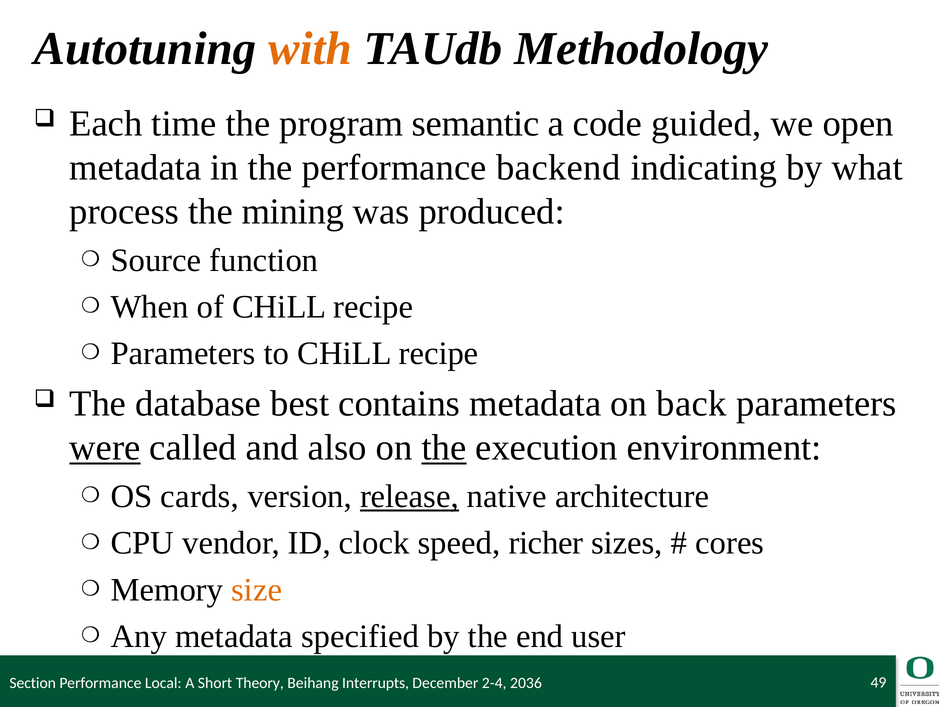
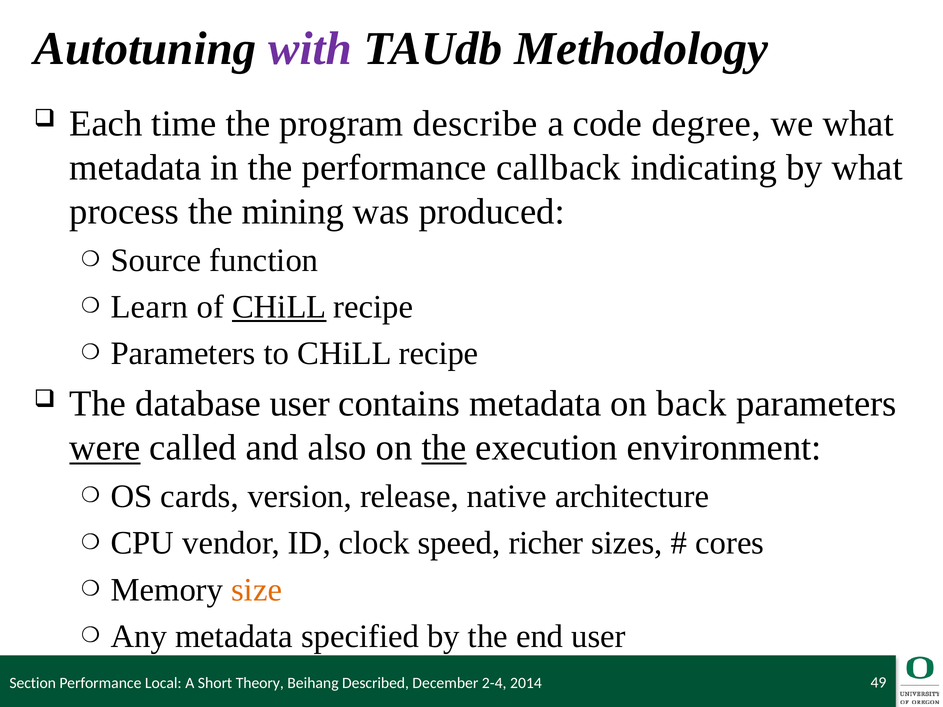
with colour: orange -> purple (310, 49)
semantic: semantic -> describe (475, 124)
guided: guided -> degree (706, 124)
we open: open -> what (858, 124)
backend: backend -> callback (558, 168)
When: When -> Learn (149, 307)
CHiLL underline: none -> present (279, 307)
database best: best -> user (300, 404)
release underline: present -> none (409, 497)
Interrupts: Interrupts -> Described (376, 683)
2036: 2036 -> 2014 (526, 683)
